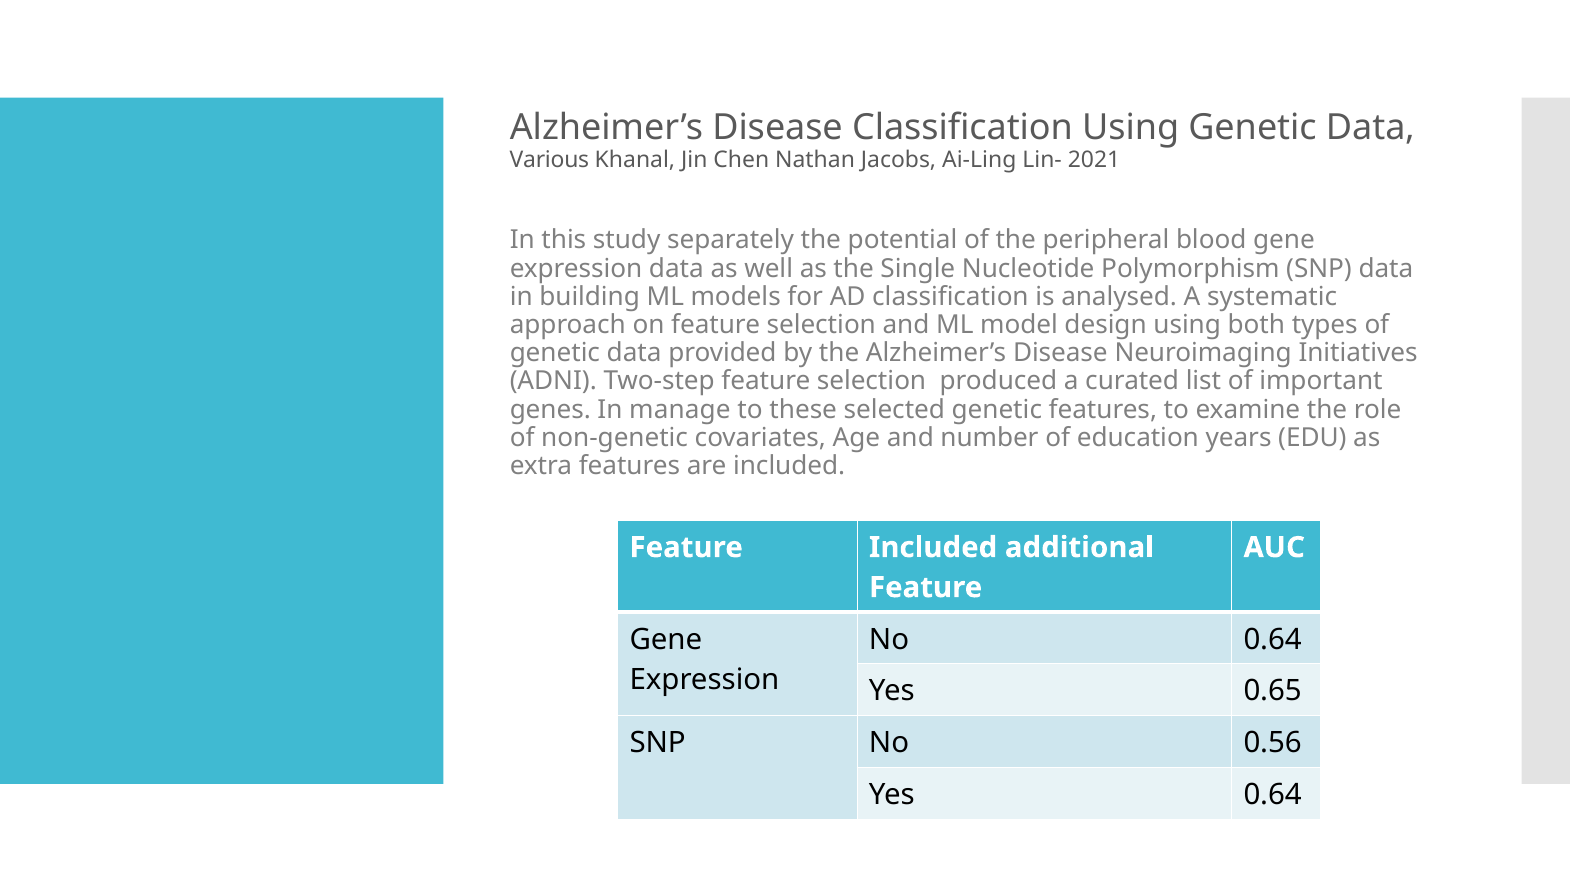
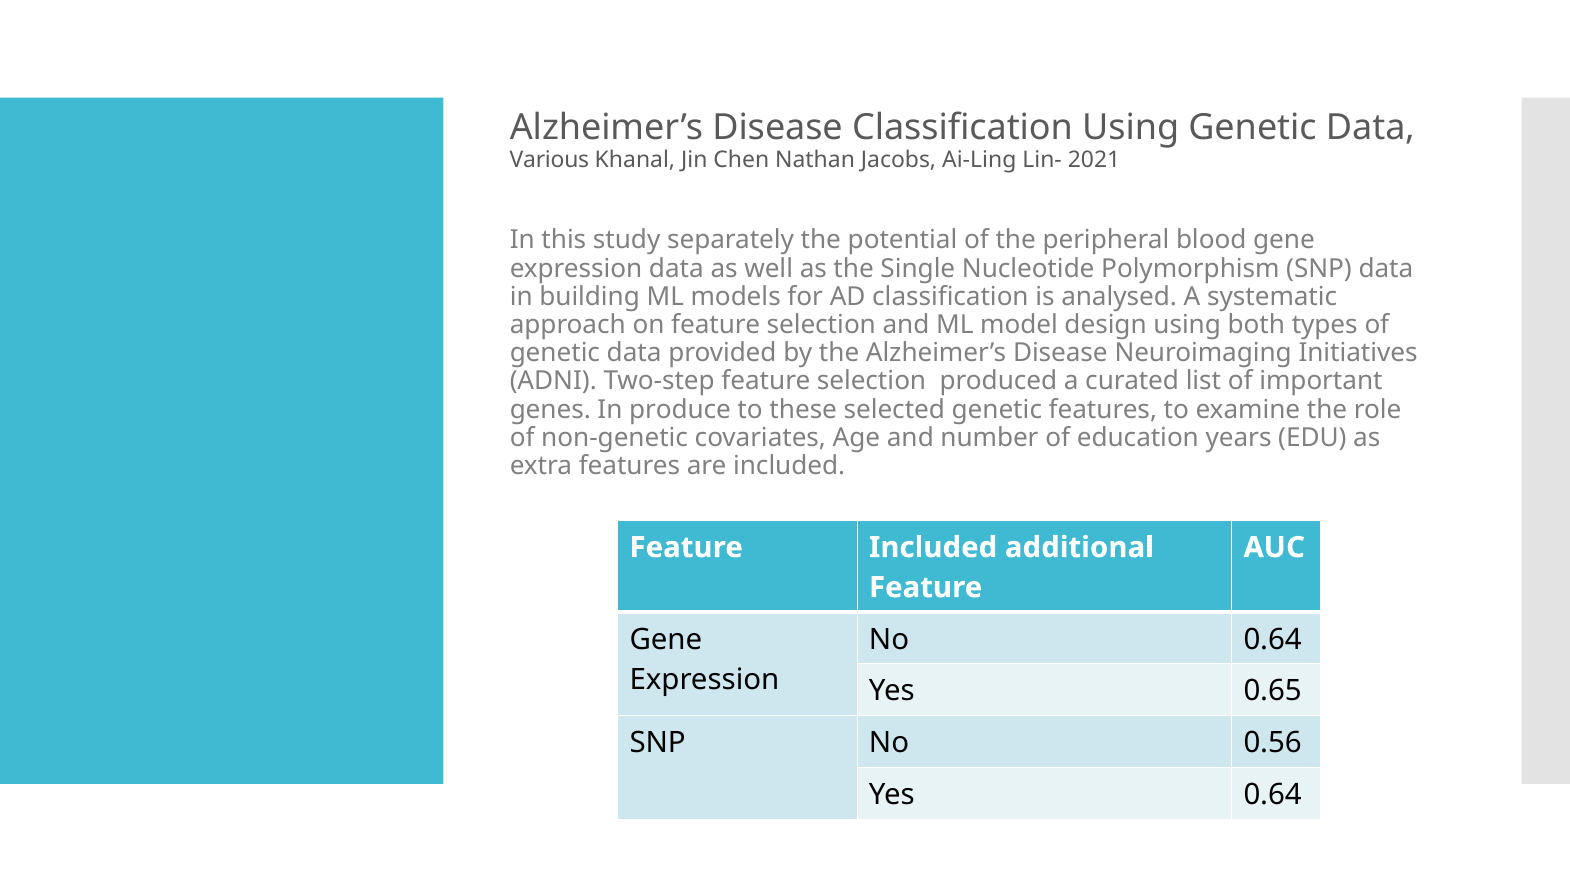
manage: manage -> produce (680, 409)
